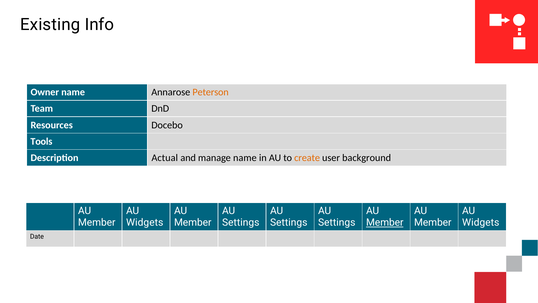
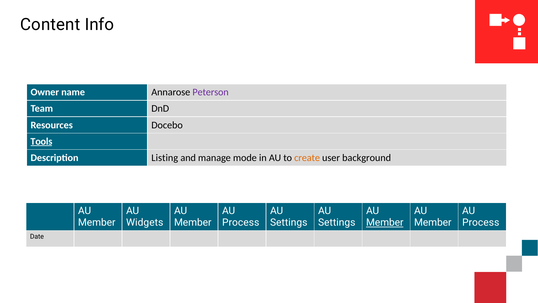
Existing: Existing -> Content (50, 25)
Peterson colour: orange -> purple (211, 92)
Tools underline: none -> present (41, 141)
Actual: Actual -> Listing (165, 158)
manage name: name -> mode (245, 158)
Settings: Settings -> Process (241, 222)
Widgets: Widgets -> Process (481, 222)
